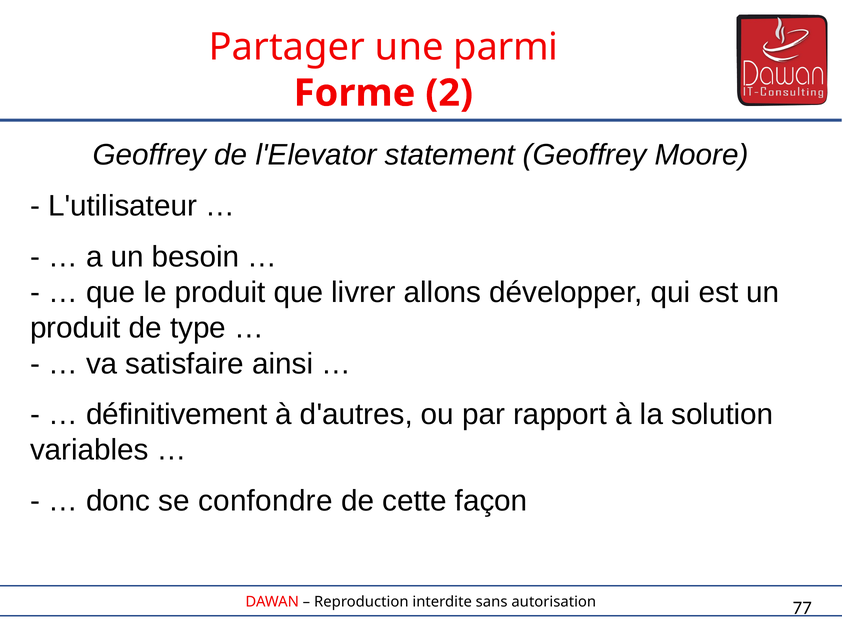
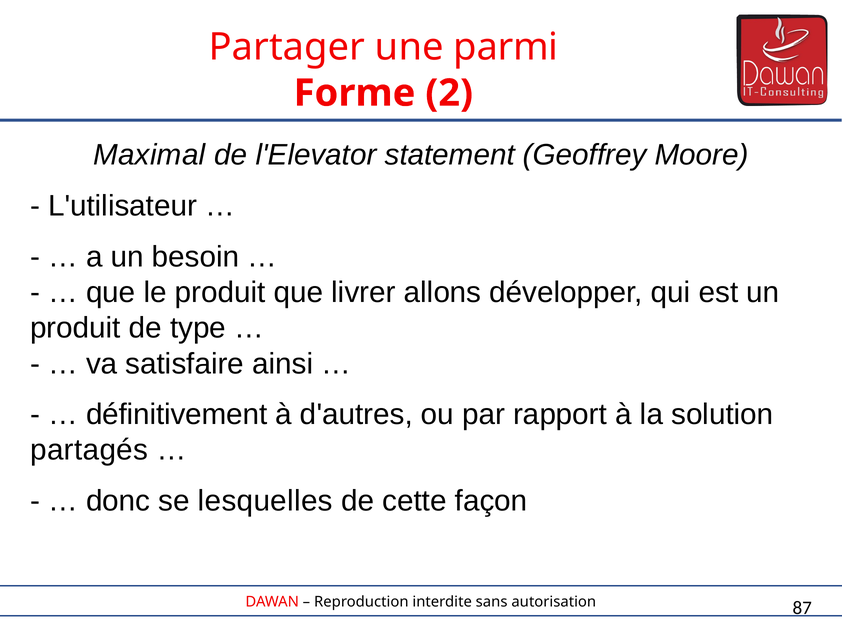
Geoffrey: Geoffrey -> Maximal (149, 155)
variables: variables -> partagés (89, 450)
confondre: confondre -> lesquelles (265, 501)
77: 77 -> 87 (802, 608)
